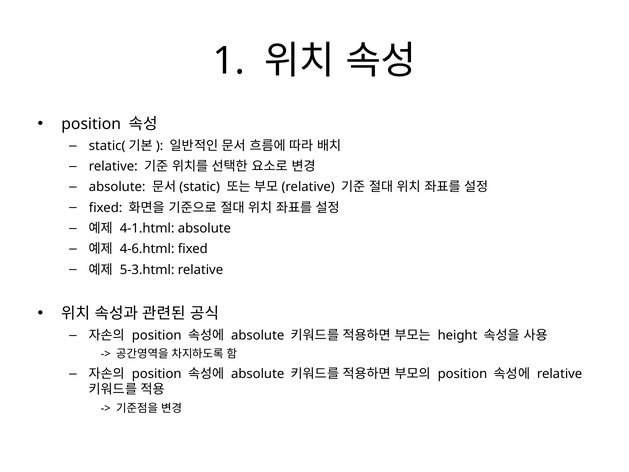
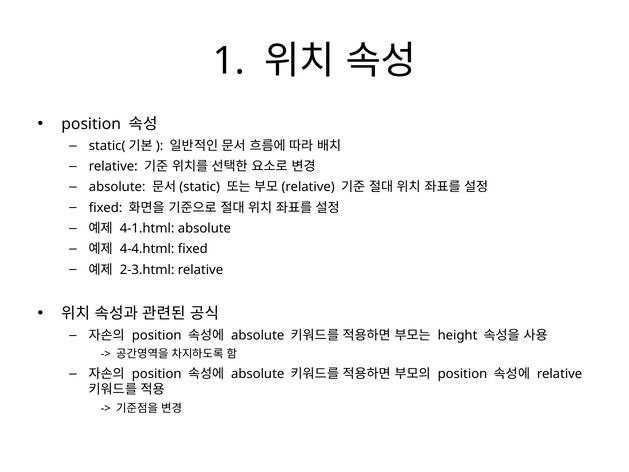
4-6.html: 4-6.html -> 4-4.html (147, 249)
5-3.html: 5-3.html -> 2-3.html (147, 270)
